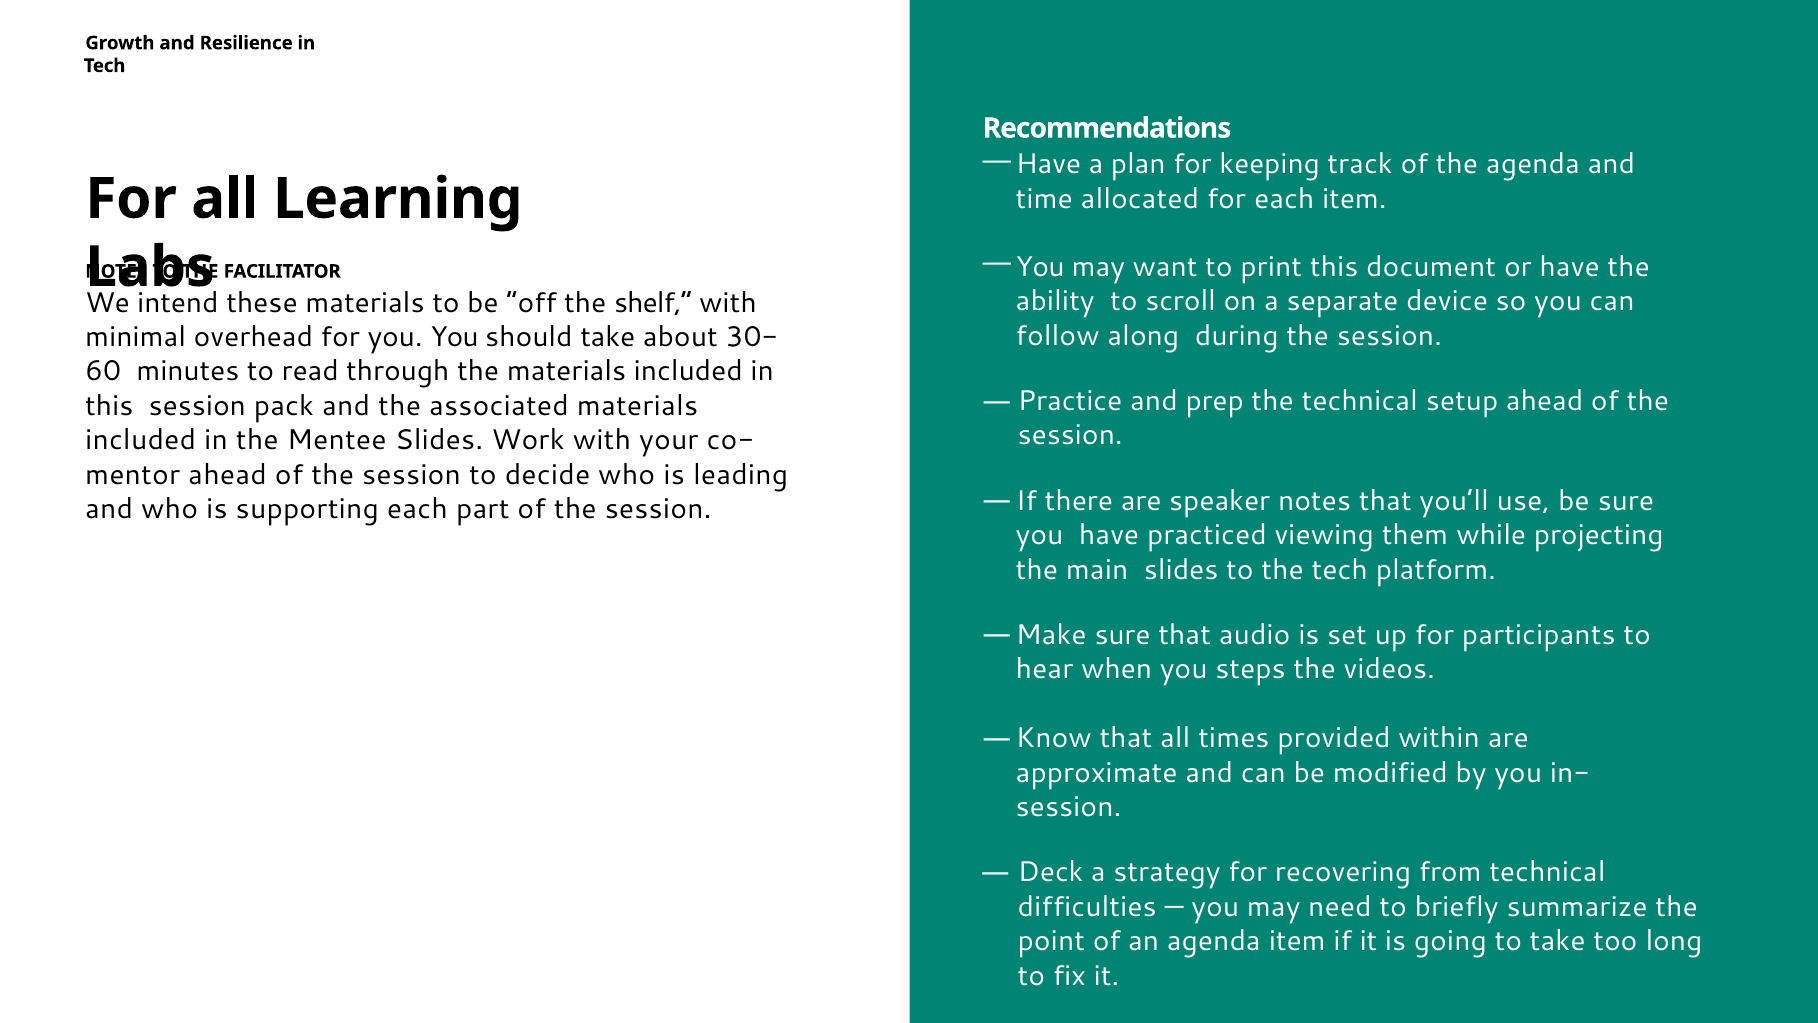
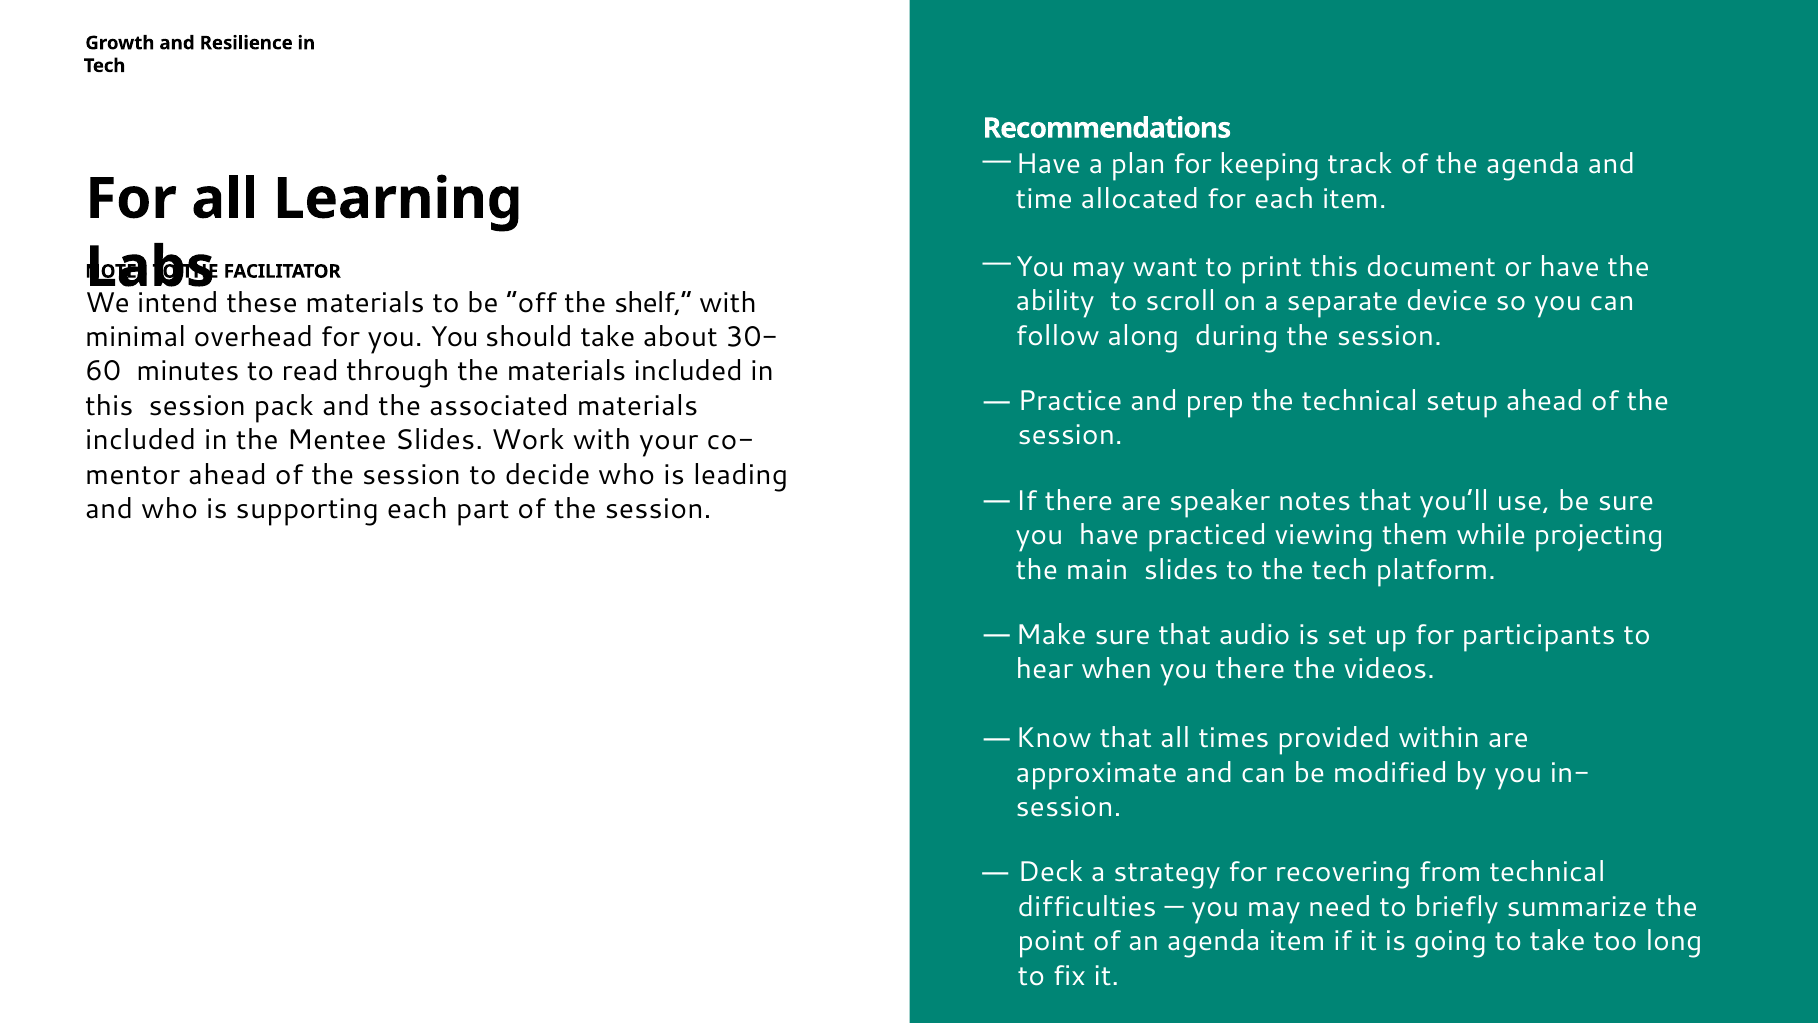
you steps: steps -> there (1250, 669)
